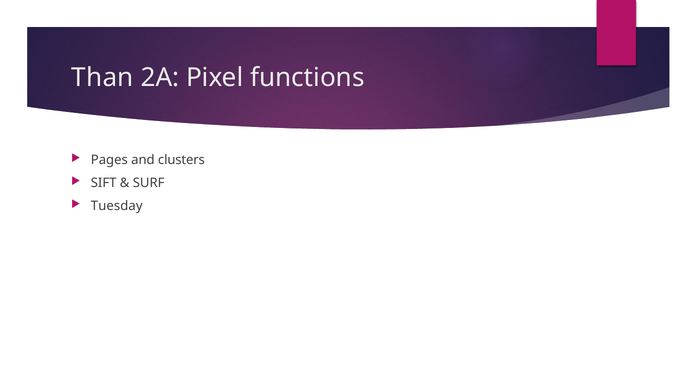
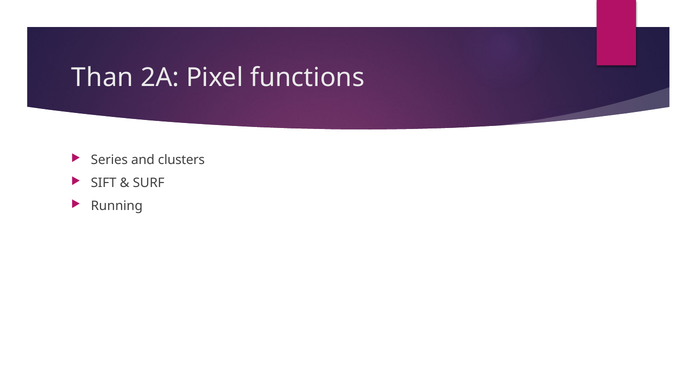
Pages: Pages -> Series (109, 160)
Tuesday: Tuesday -> Running (117, 206)
